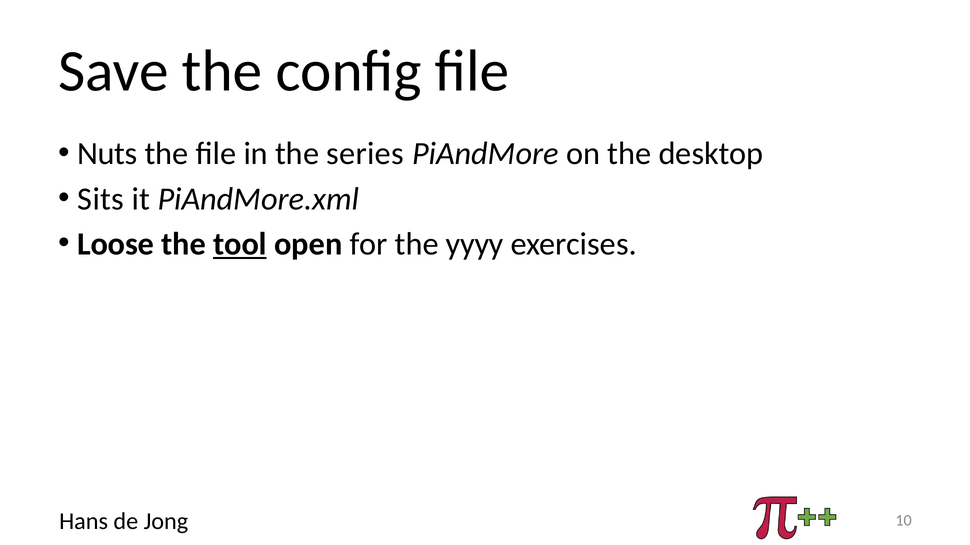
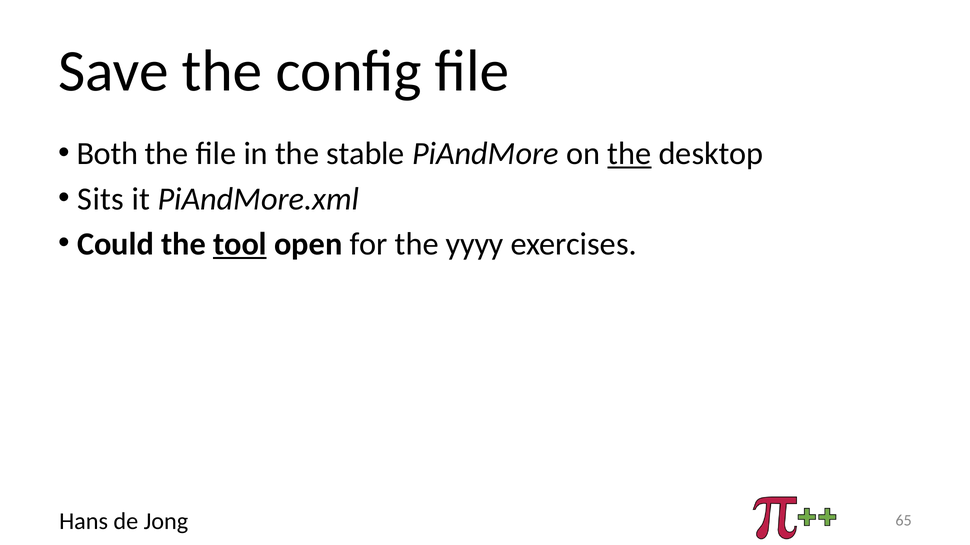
Nuts: Nuts -> Both (107, 154)
series: series -> stable (365, 154)
the underline: none -> present (629, 154)
Loose: Loose -> Could (116, 244)
10: 10 -> 65 (904, 521)
